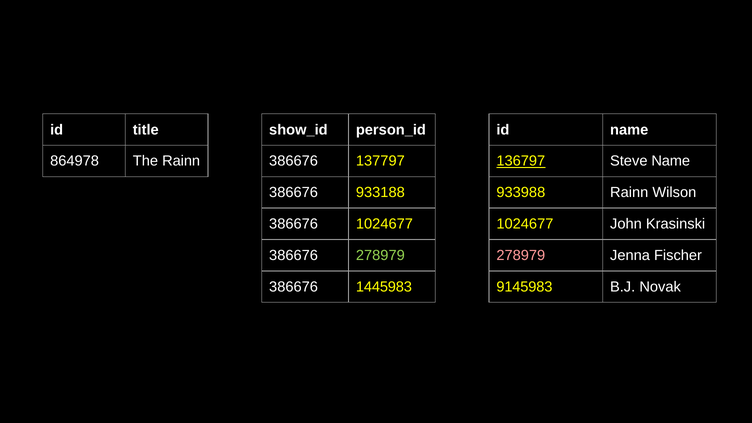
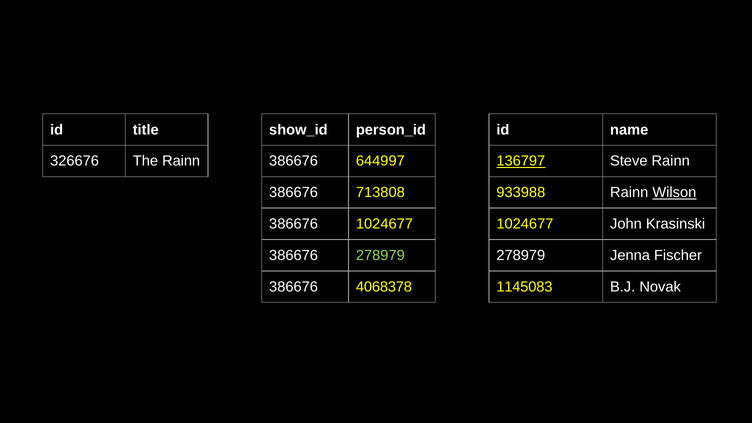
864978: 864978 -> 326676 (75, 161)
137797: 137797 -> 644997 (380, 161)
Steve Name: Name -> Rainn (671, 161)
933188: 933188 -> 713808 (380, 193)
Wilson underline: none -> present (674, 193)
278979 colour: pink -> white (521, 255)
1445983: 1445983 -> 4068378 (384, 287)
9145983: 9145983 -> 1145083 (524, 287)
